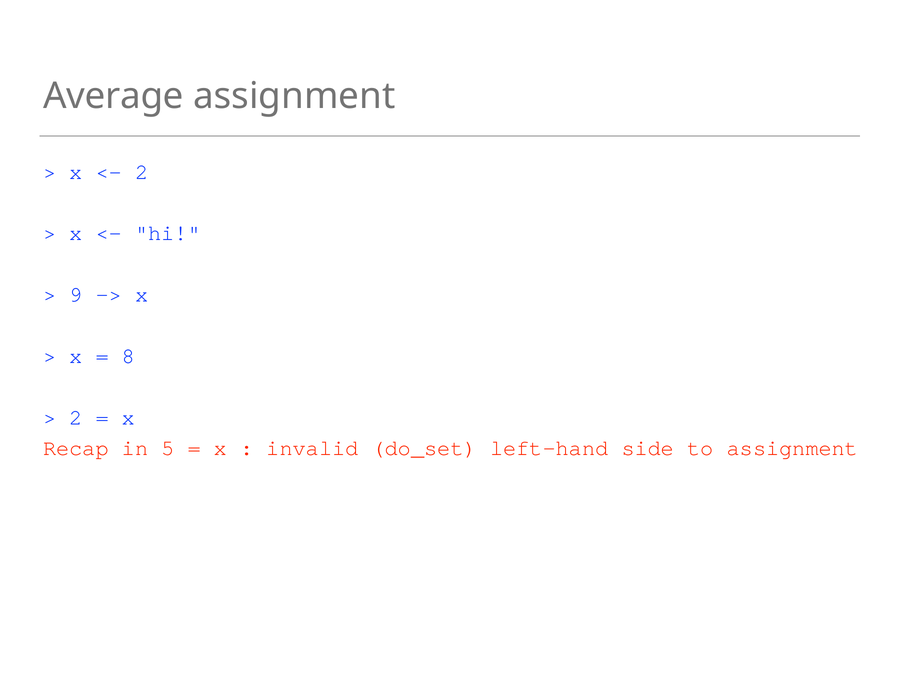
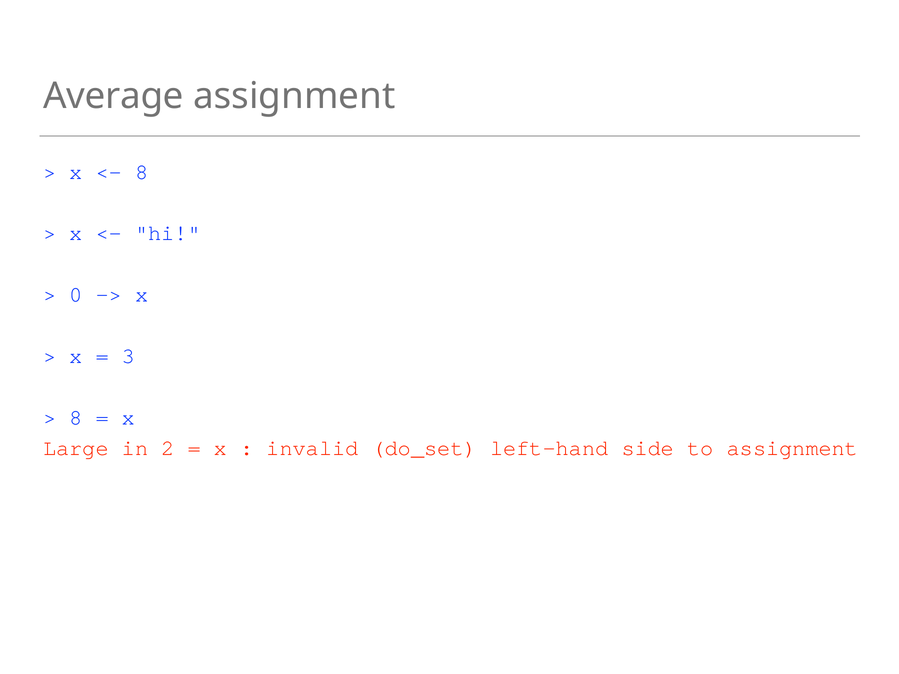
2: 2 -> 8 (142, 172)
9: 9 -> 0 (76, 295)
8: 8 -> 3 (128, 356)
2: 2 -> 8 (76, 418)
Recap: Recap -> Large (76, 448)
5: 5 -> 2 (168, 448)
